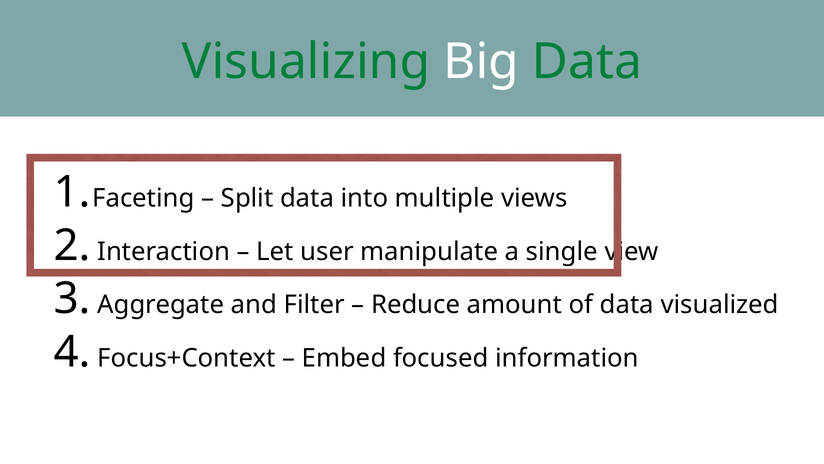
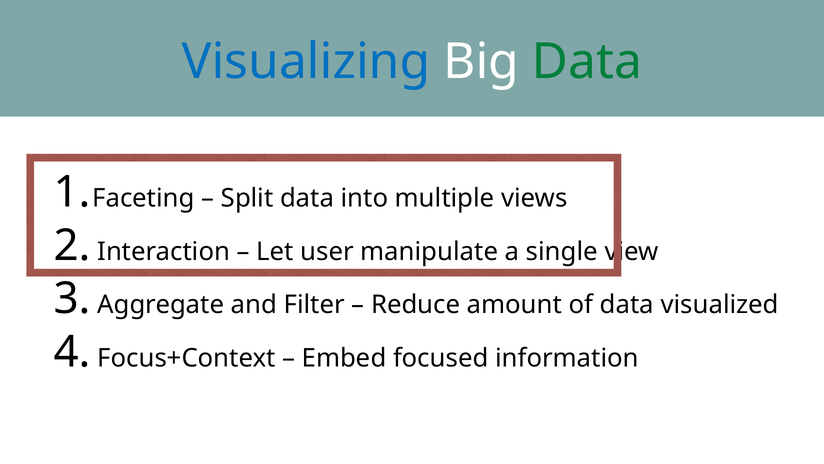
Visualizing colour: green -> blue (306, 62)
